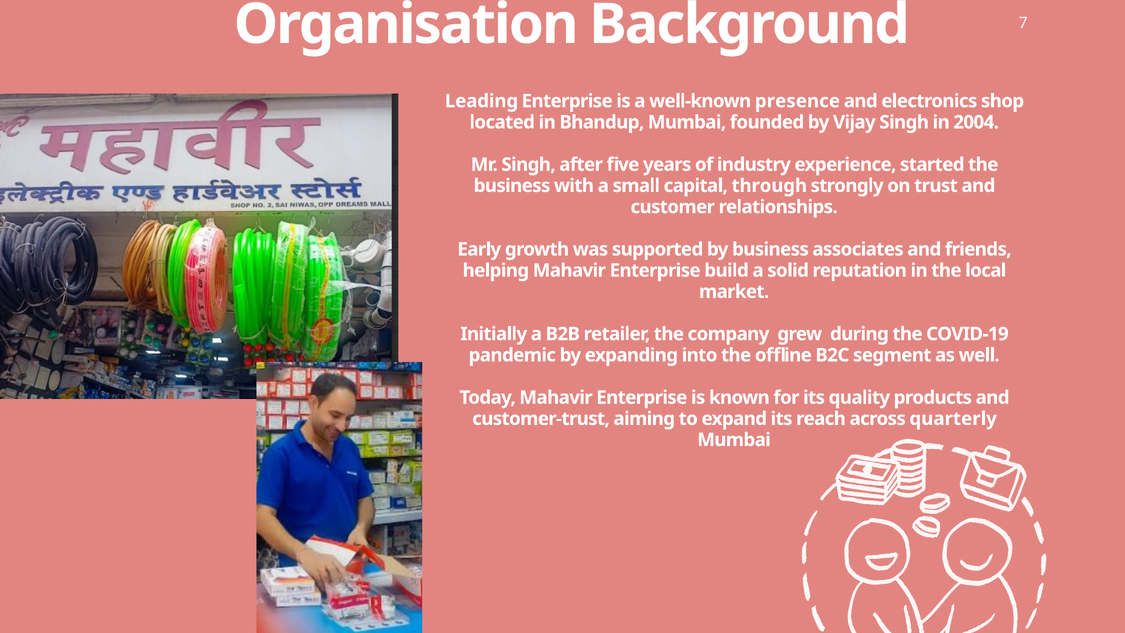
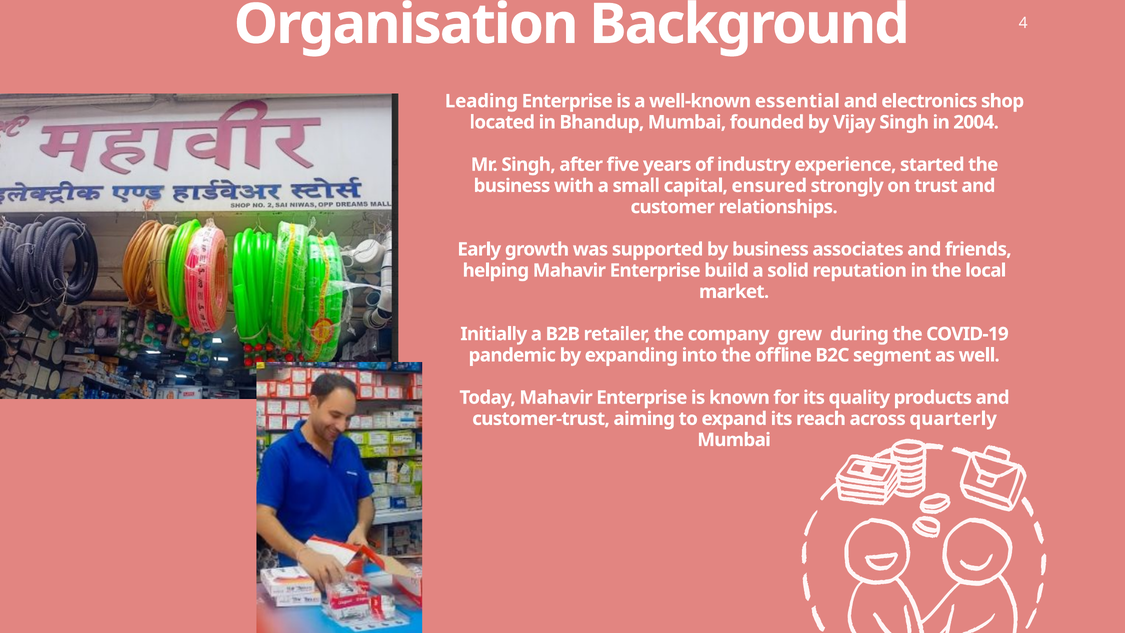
7: 7 -> 4 (1023, 23)
presence: presence -> essential (797, 101)
through: through -> ensured (769, 186)
